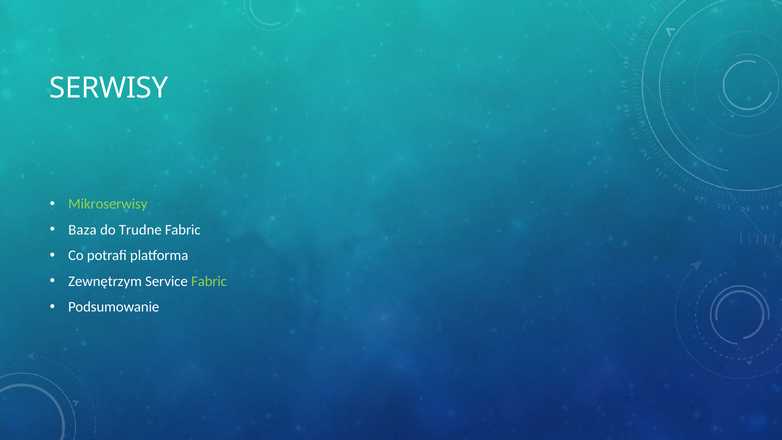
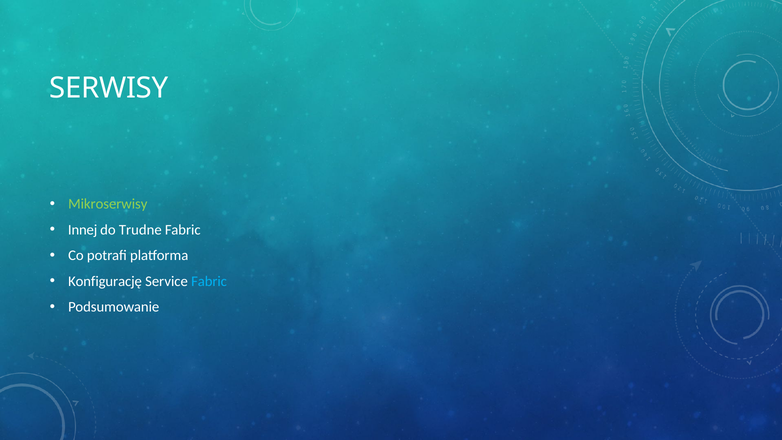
Baza: Baza -> Innej (83, 230)
Zewnętrzym: Zewnętrzym -> Konfigurację (105, 281)
Fabric colour: light green -> light blue (209, 281)
